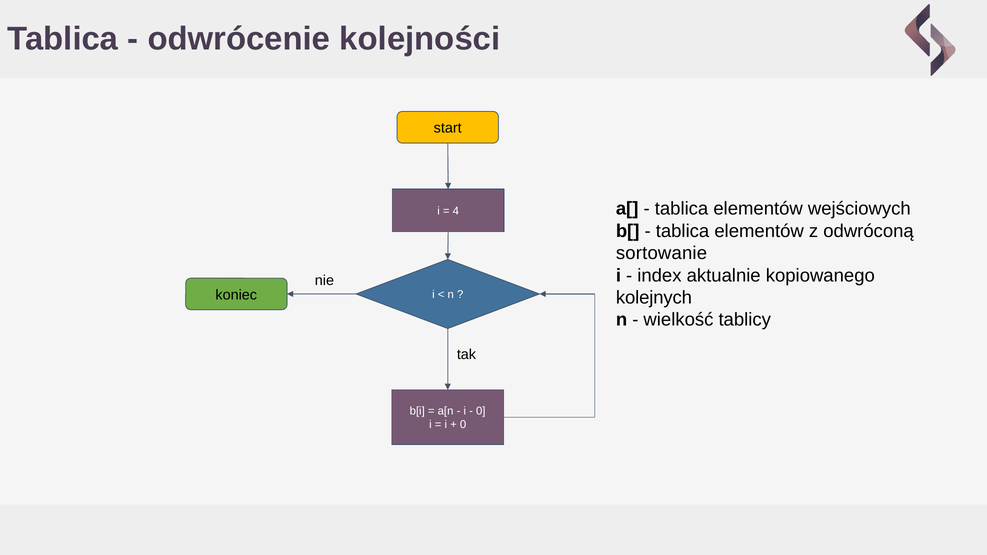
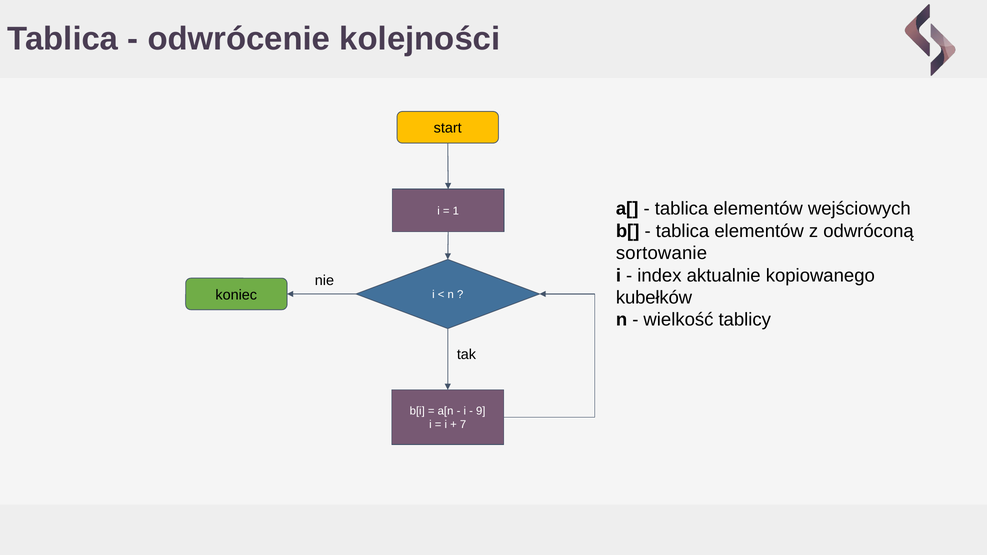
4: 4 -> 1 (456, 211)
kolejnych: kolejnych -> kubełków (654, 298)
0: 0 -> 9 (481, 411)
0: 0 -> 7 (463, 425)
